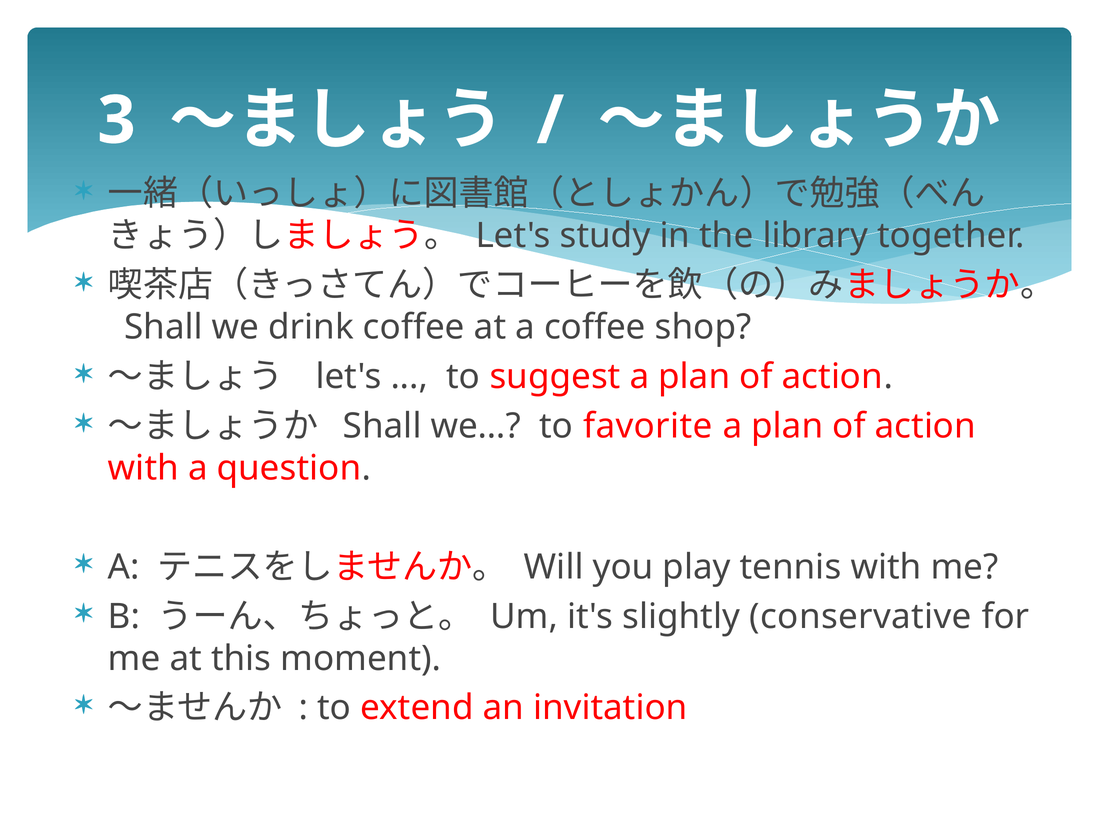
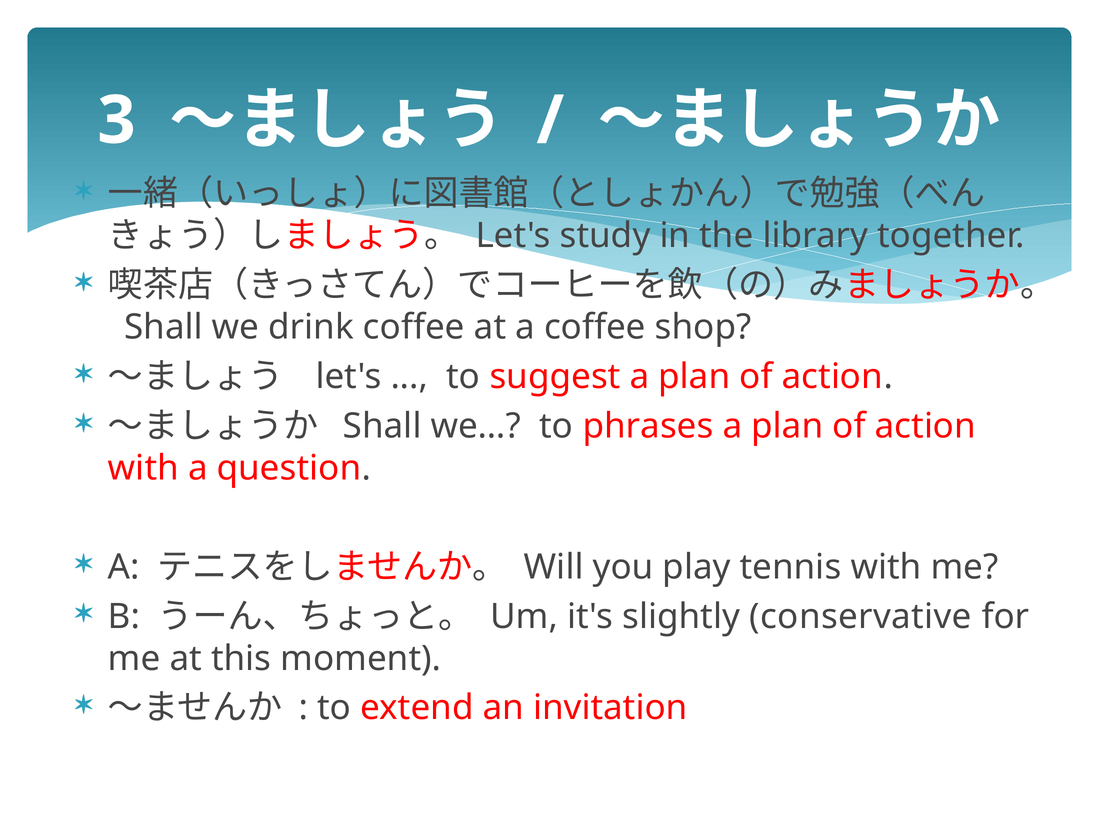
favorite: favorite -> phrases (648, 426)
